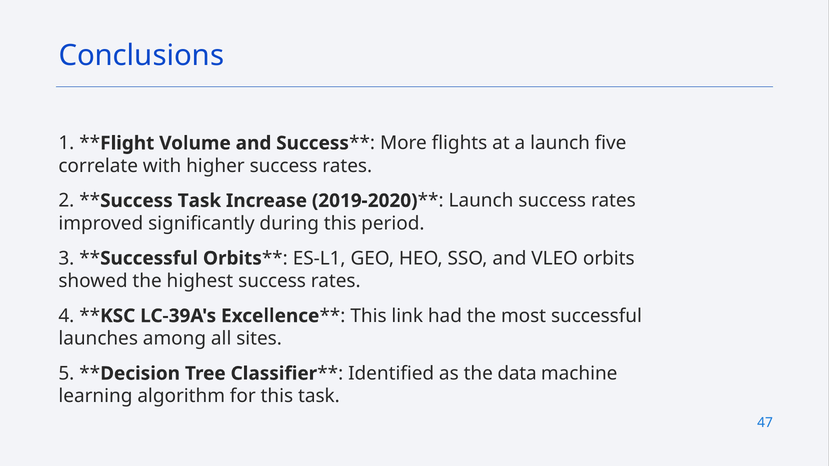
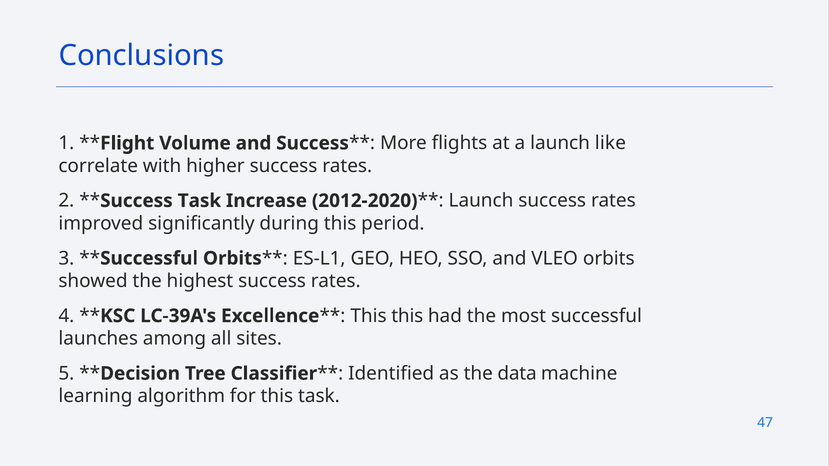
five: five -> like (610, 143)
2019-2020: 2019-2020 -> 2012-2020 (365, 201)
This link: link -> this (407, 316)
